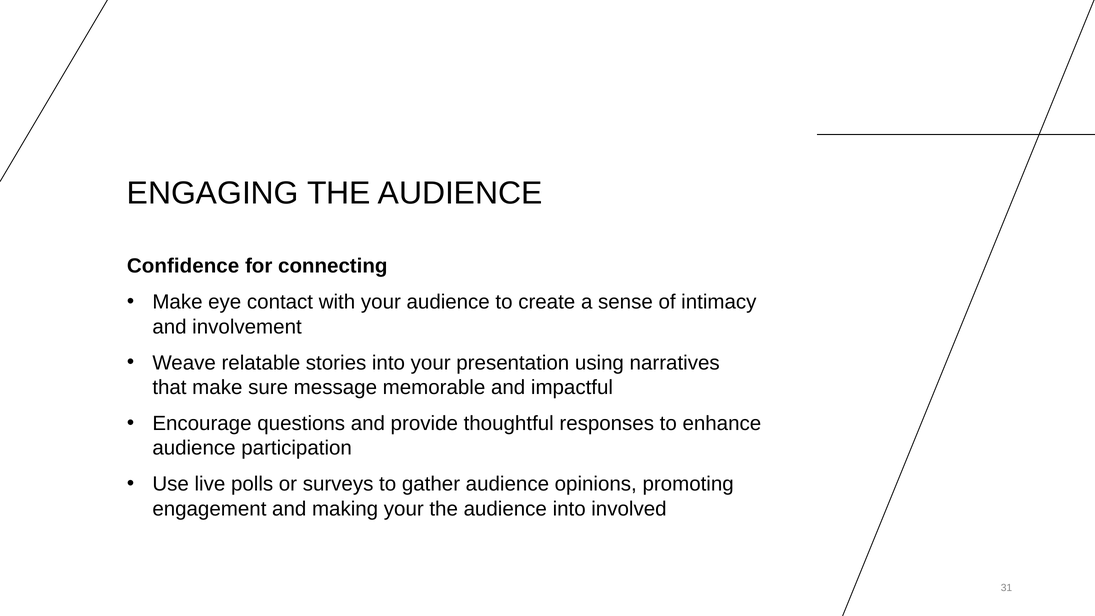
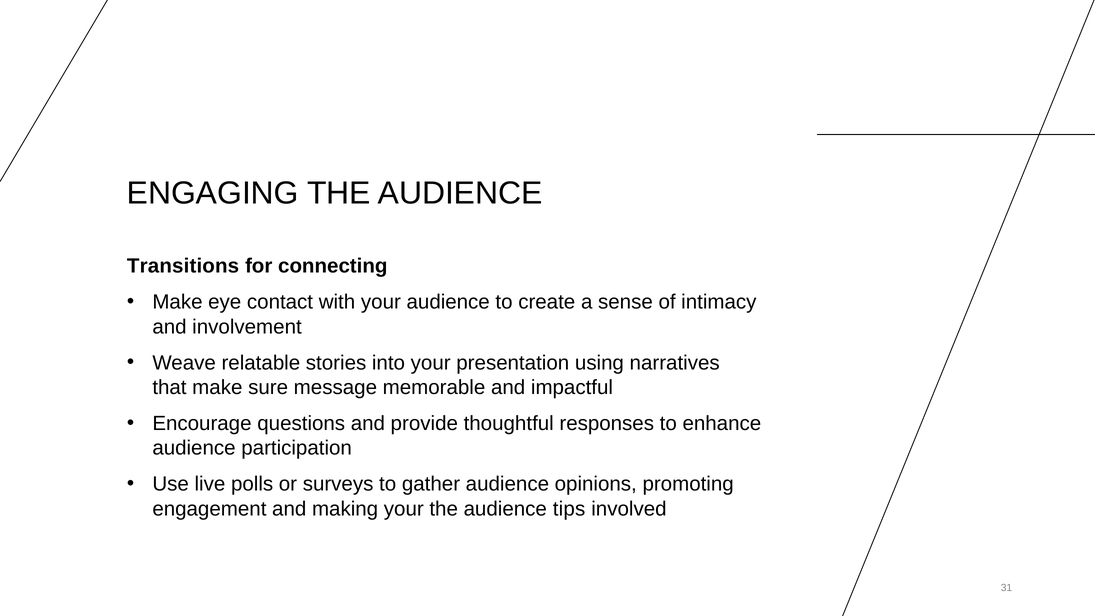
Confidence: Confidence -> Transitions (183, 266)
audience into: into -> tips (569, 509)
